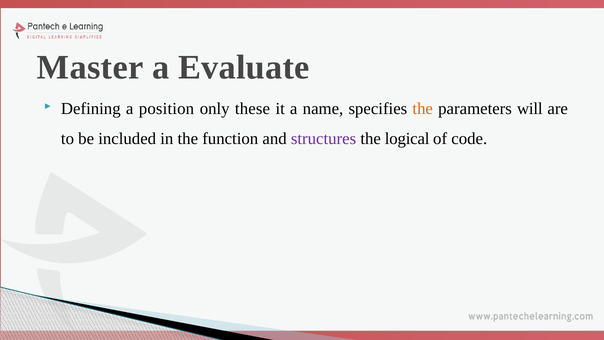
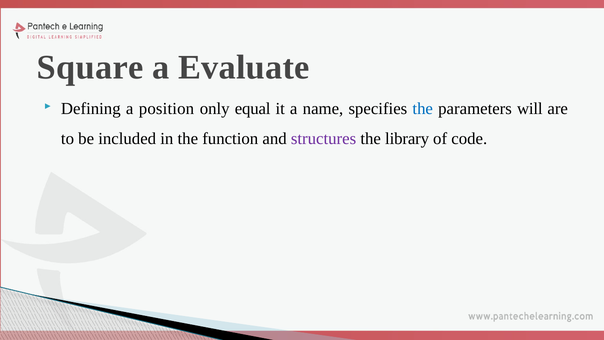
Master: Master -> Square (90, 67)
these: these -> equal (253, 109)
the colour: orange -> blue (423, 109)
logical: logical -> library (407, 139)
